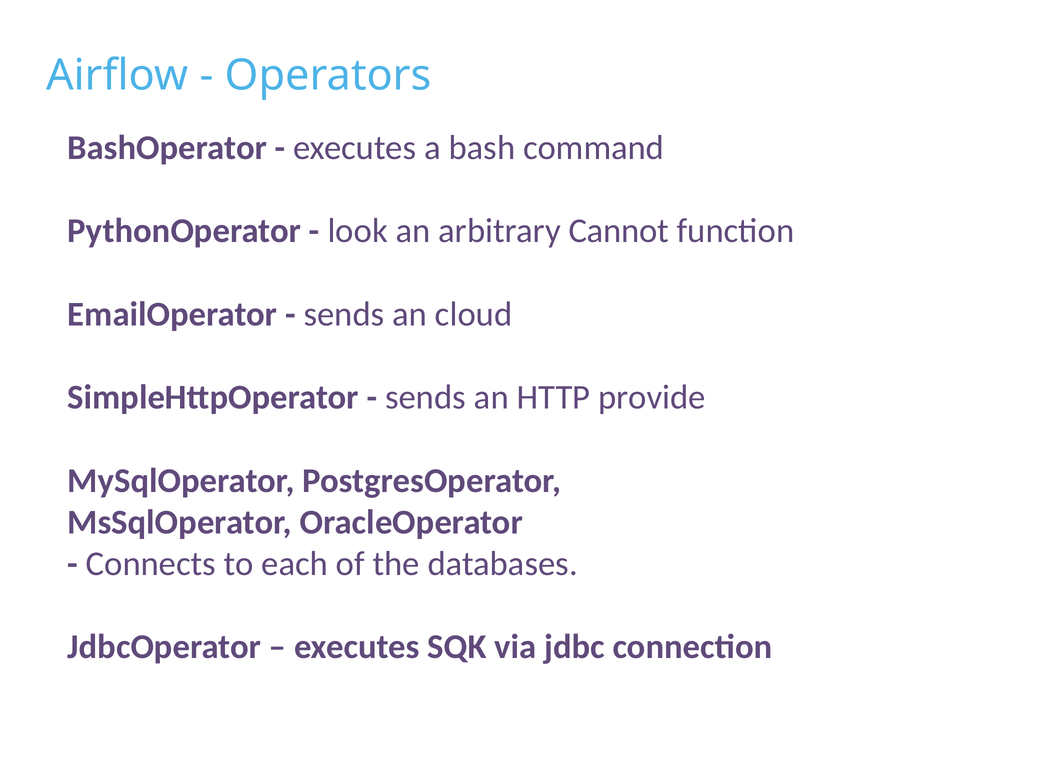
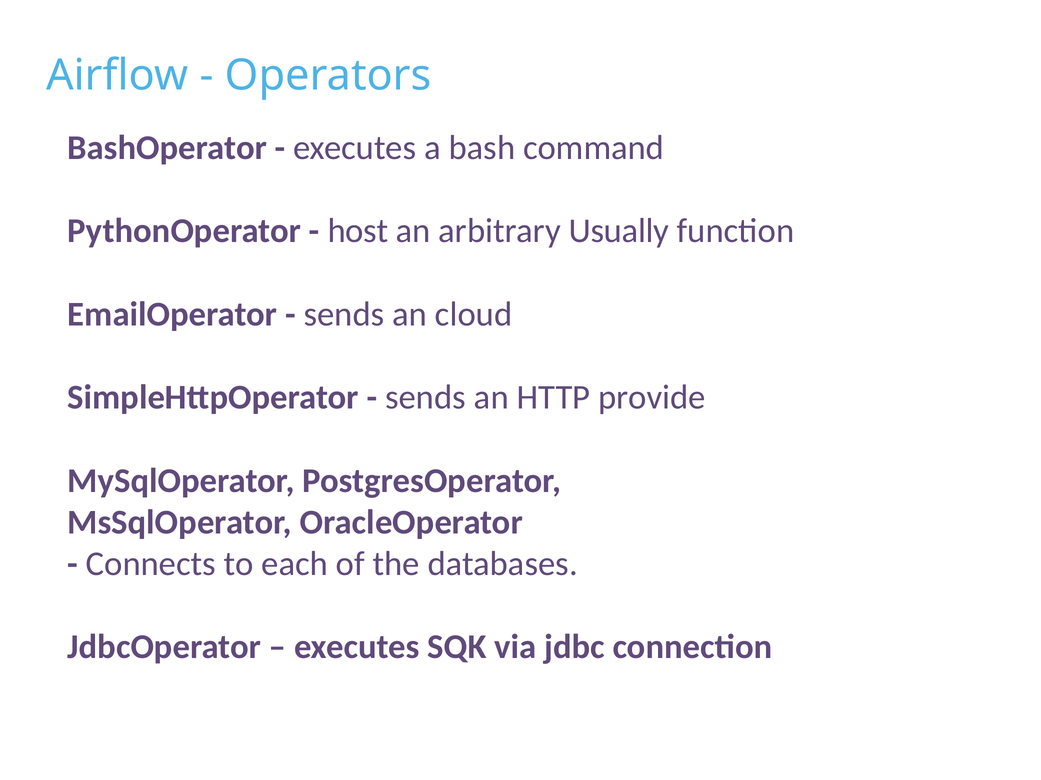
look: look -> host (358, 231)
Cannot: Cannot -> Usually (619, 231)
